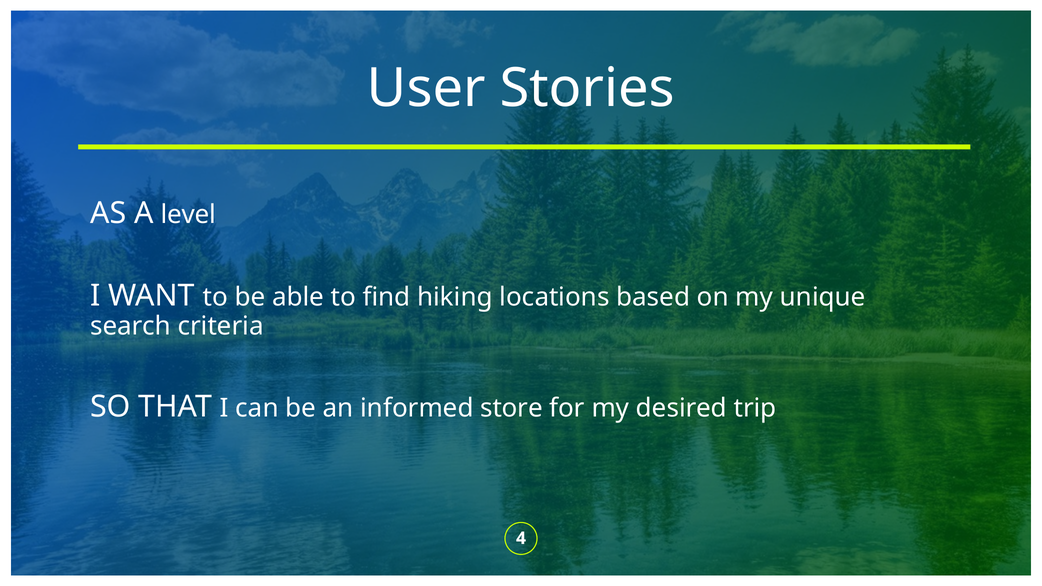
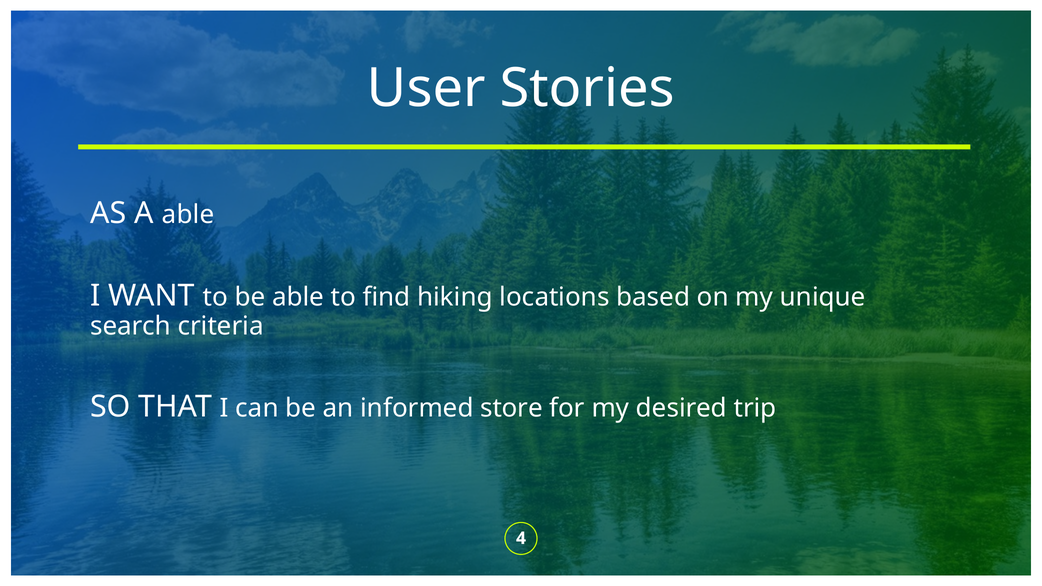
A level: level -> able (188, 215)
